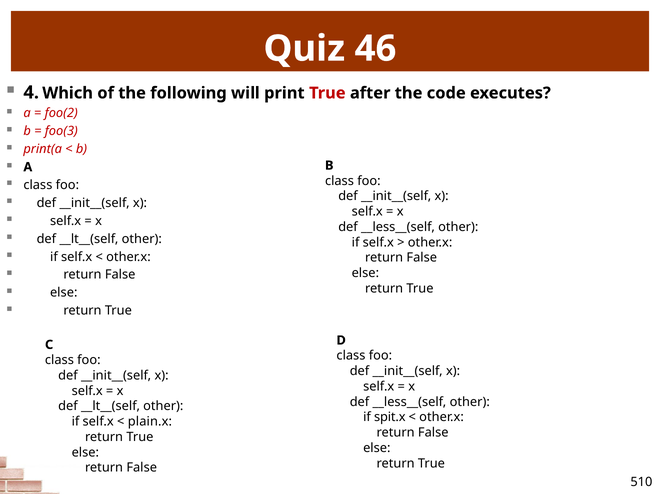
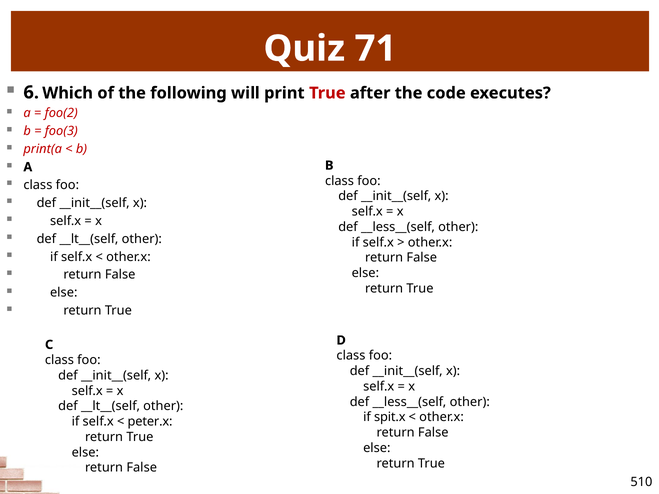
46: 46 -> 71 (375, 49)
4: 4 -> 6 (31, 92)
plain.x: plain.x -> peter.x (150, 422)
